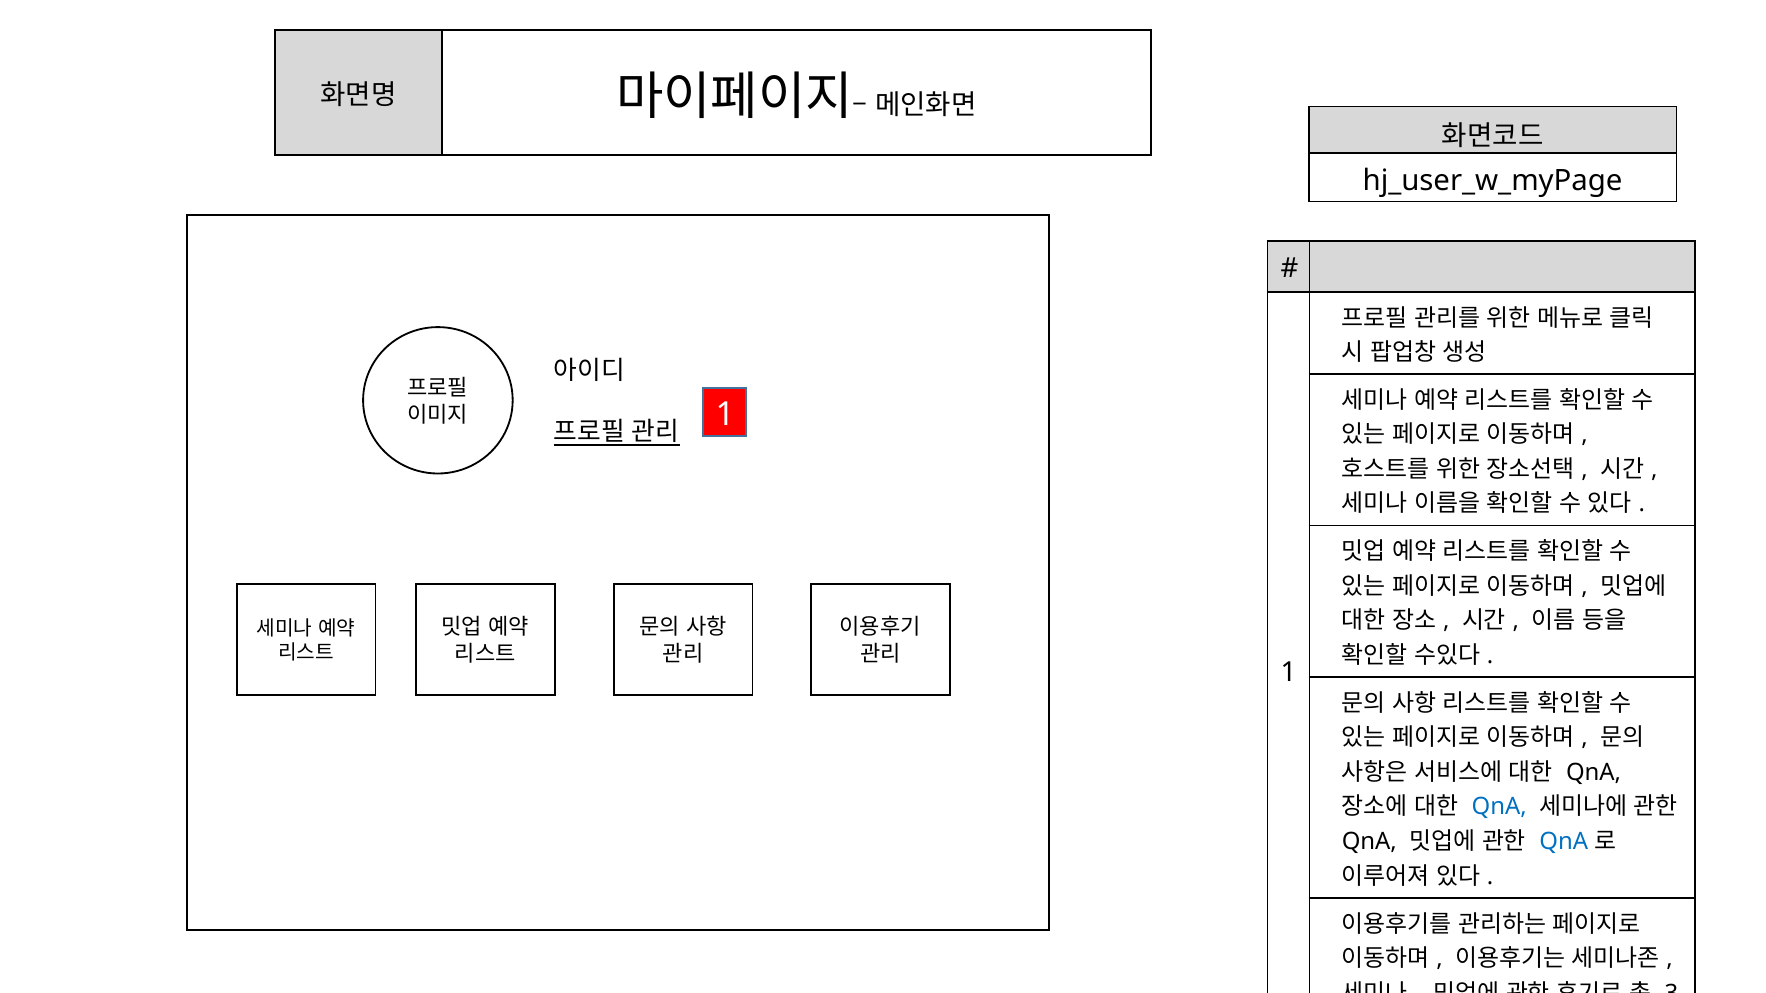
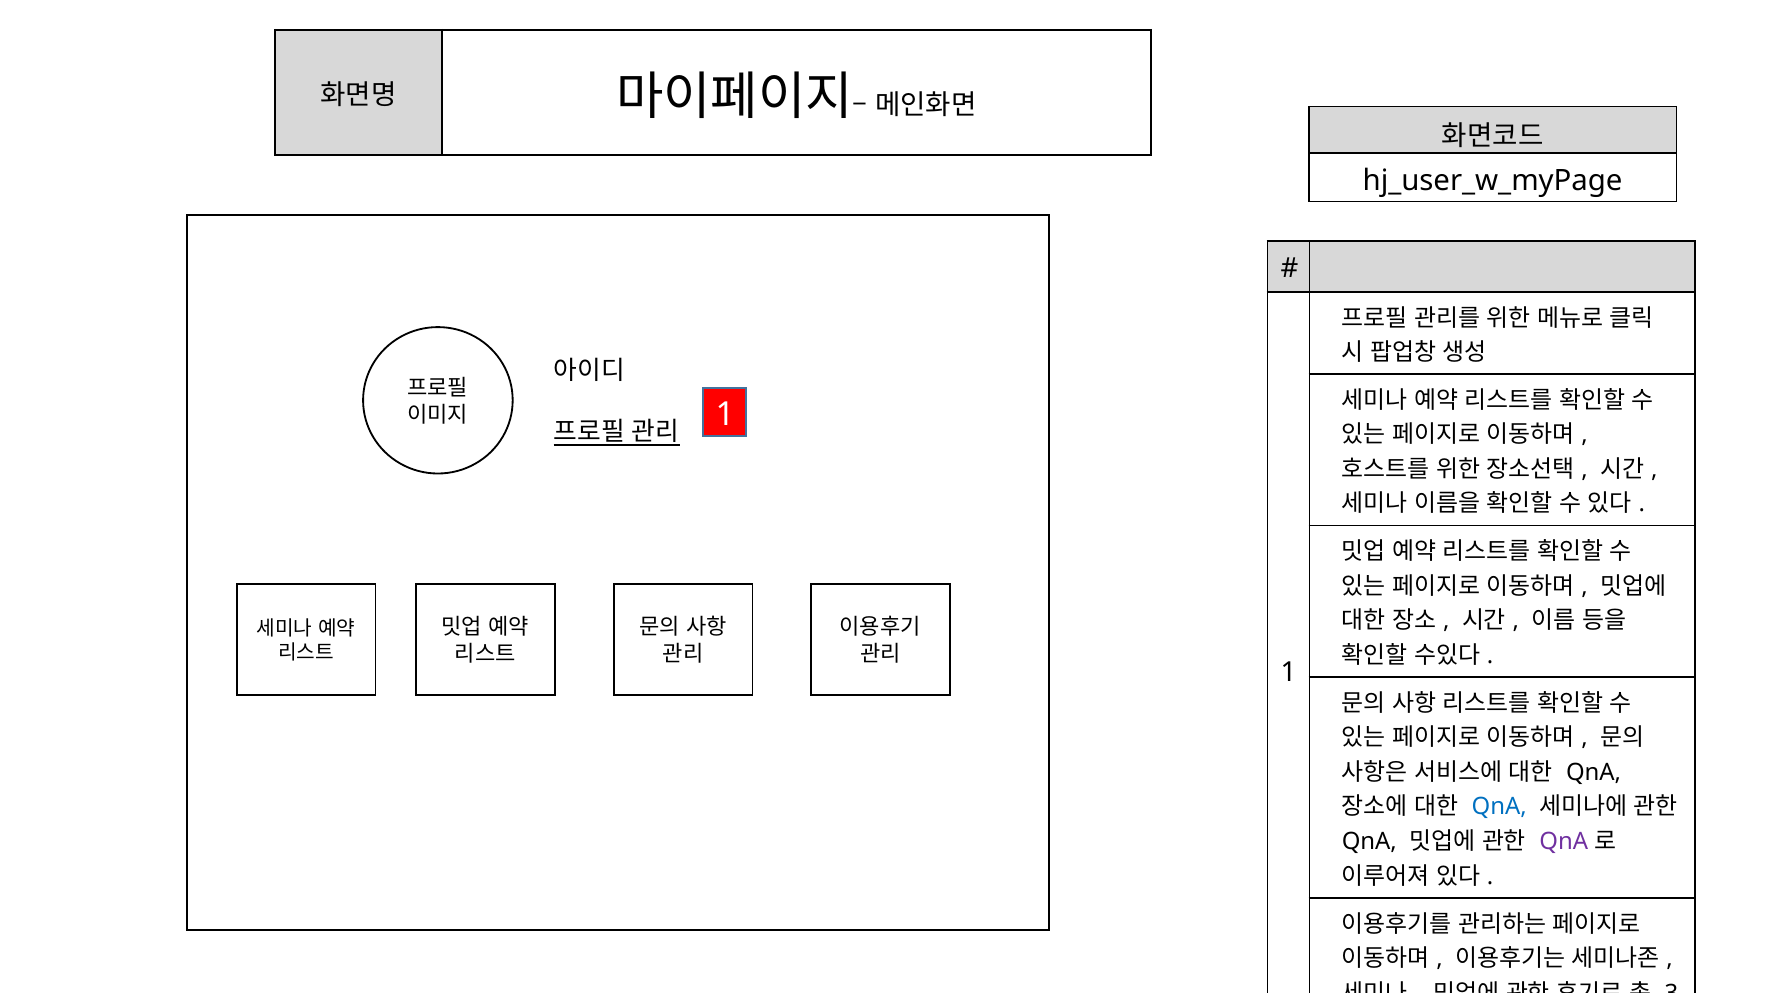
QnA colour: blue -> purple (1564, 842)
